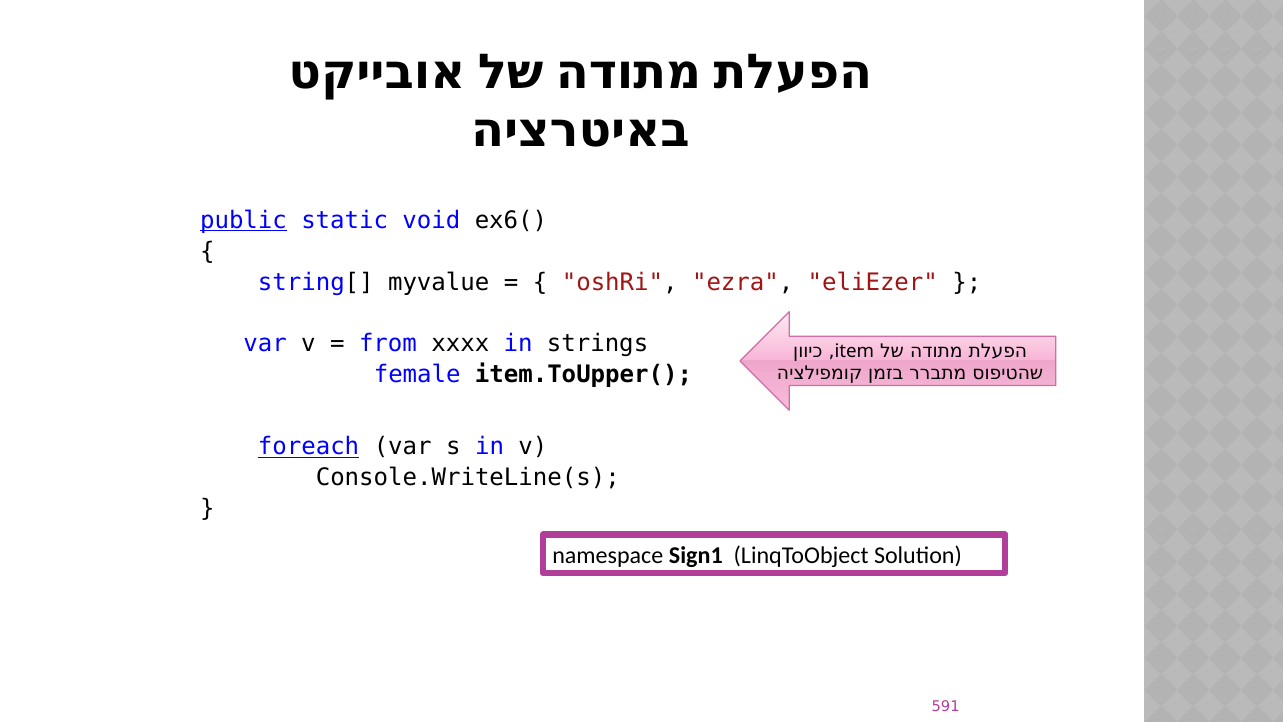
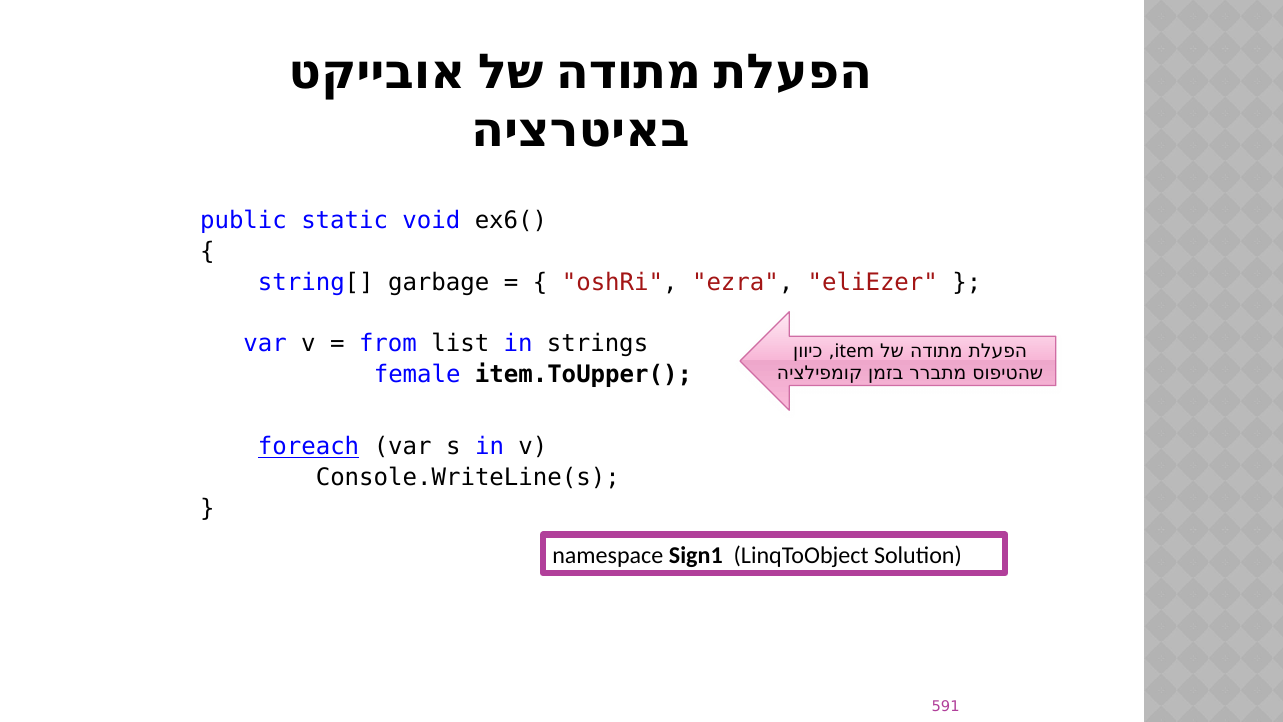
public underline: present -> none (243, 220)
myvalue: myvalue -> garbage (439, 282)
xxxx: xxxx -> list (460, 344)
